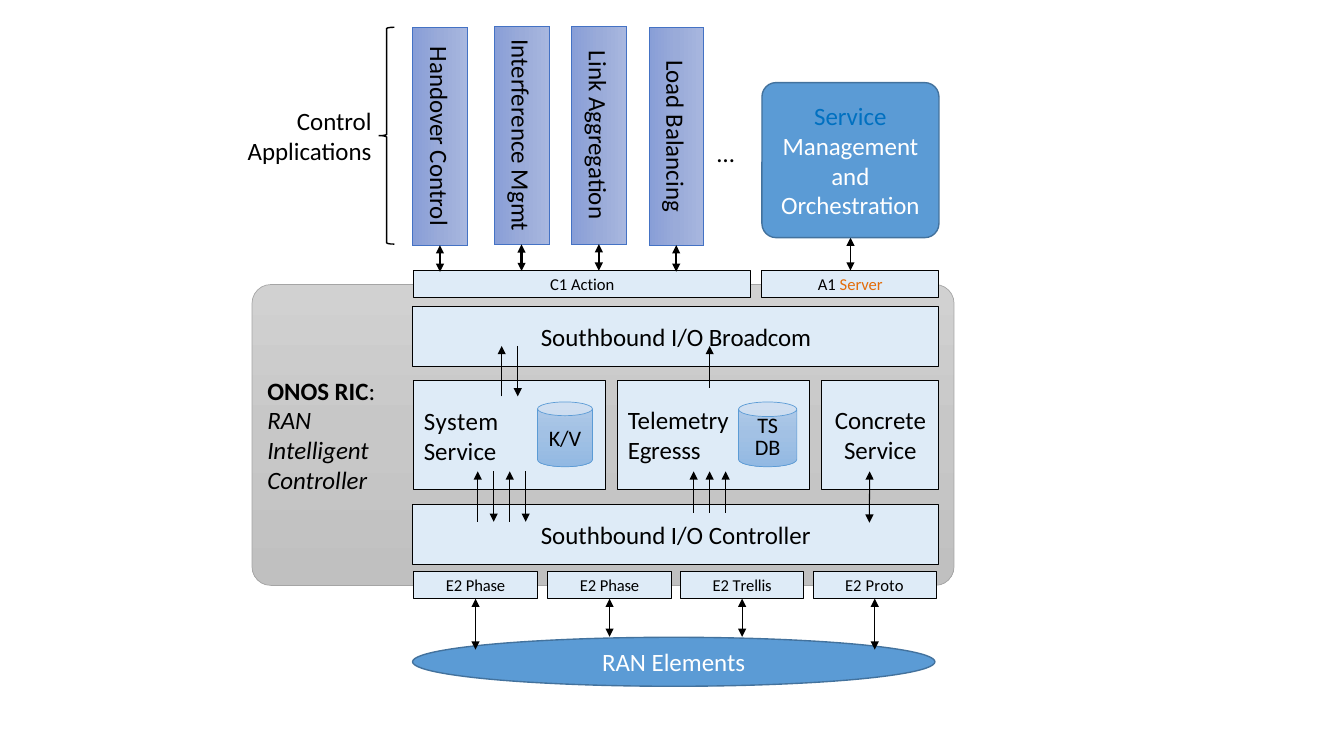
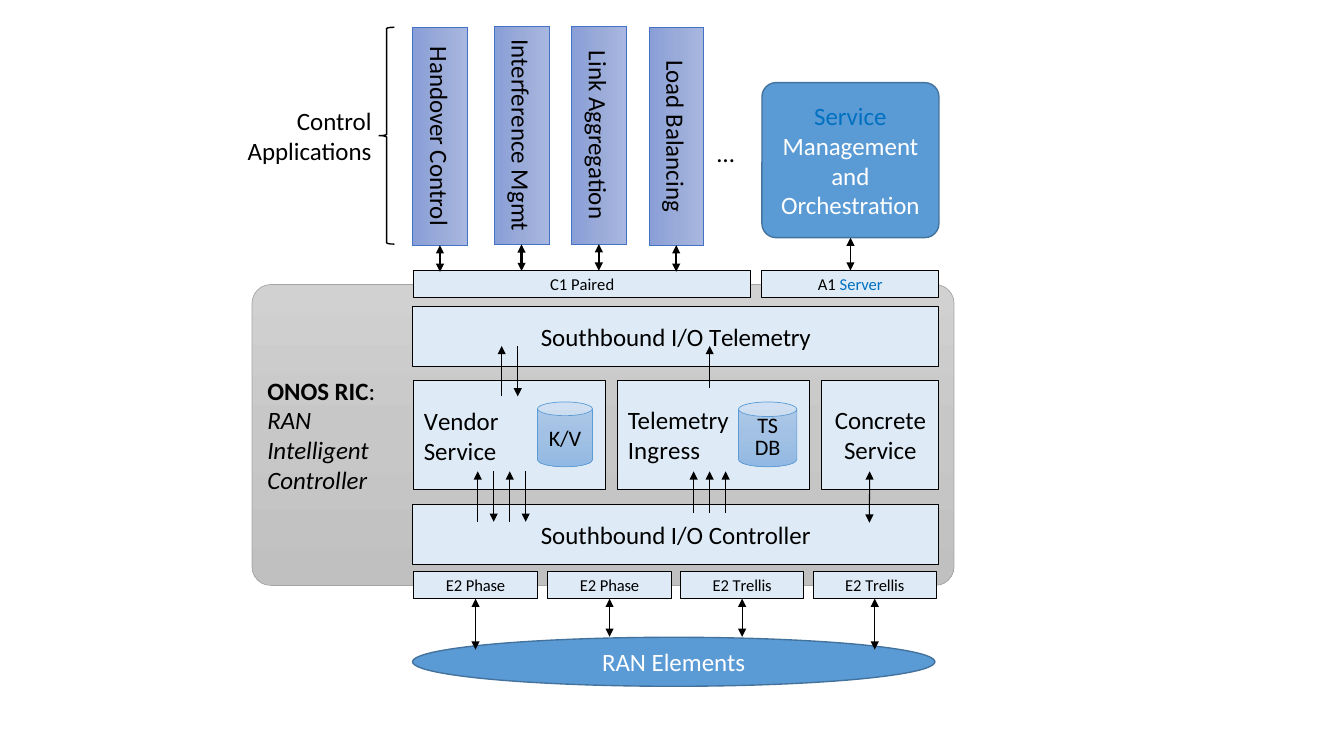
Action: Action -> Paired (593, 285)
Server colour: orange -> blue (861, 285)
I/O Broadcom: Broadcom -> Telemetry (760, 338)
System: System -> Vendor (461, 422)
Egresss: Egresss -> Ingress (664, 451)
Proto: Proto -> Trellis (885, 586)
